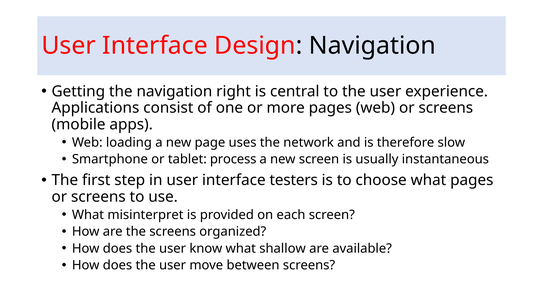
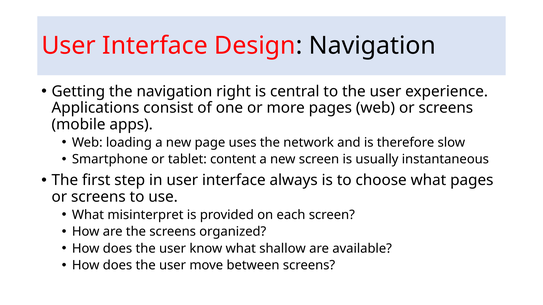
process: process -> content (233, 160)
testers: testers -> always (294, 180)
